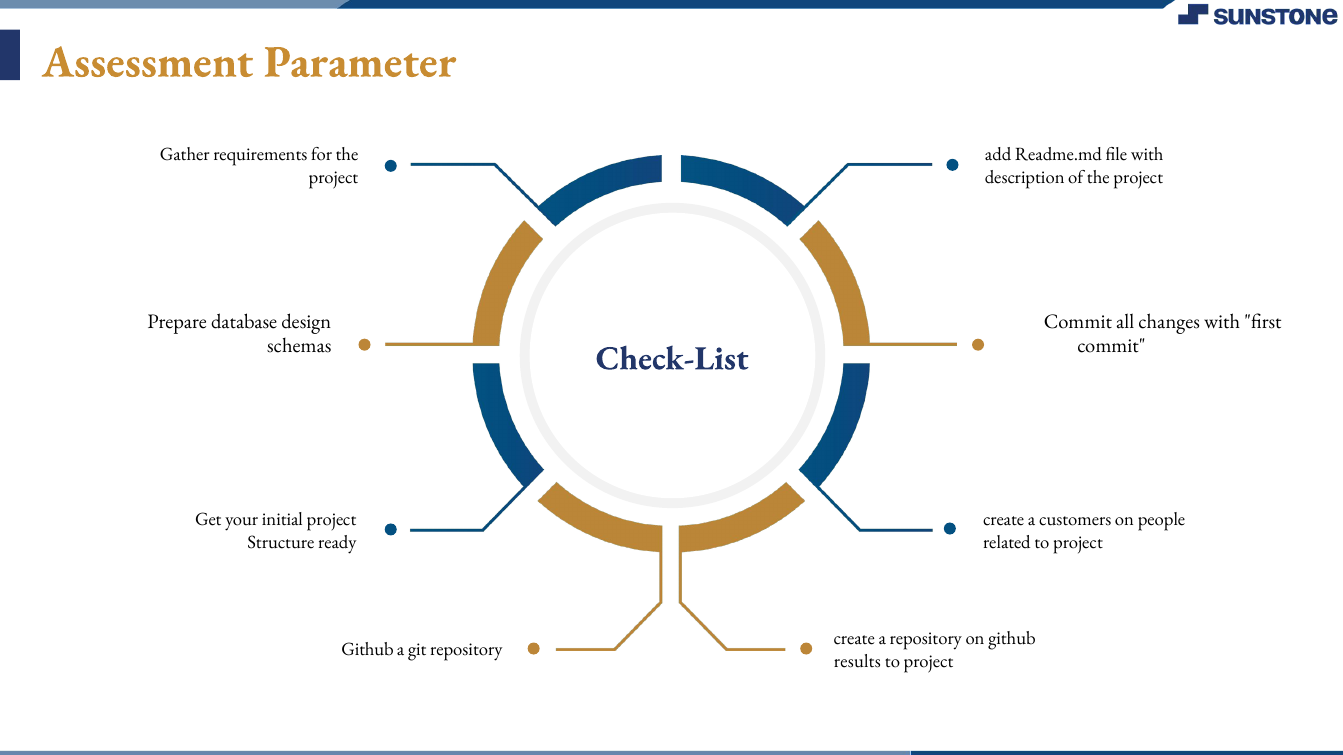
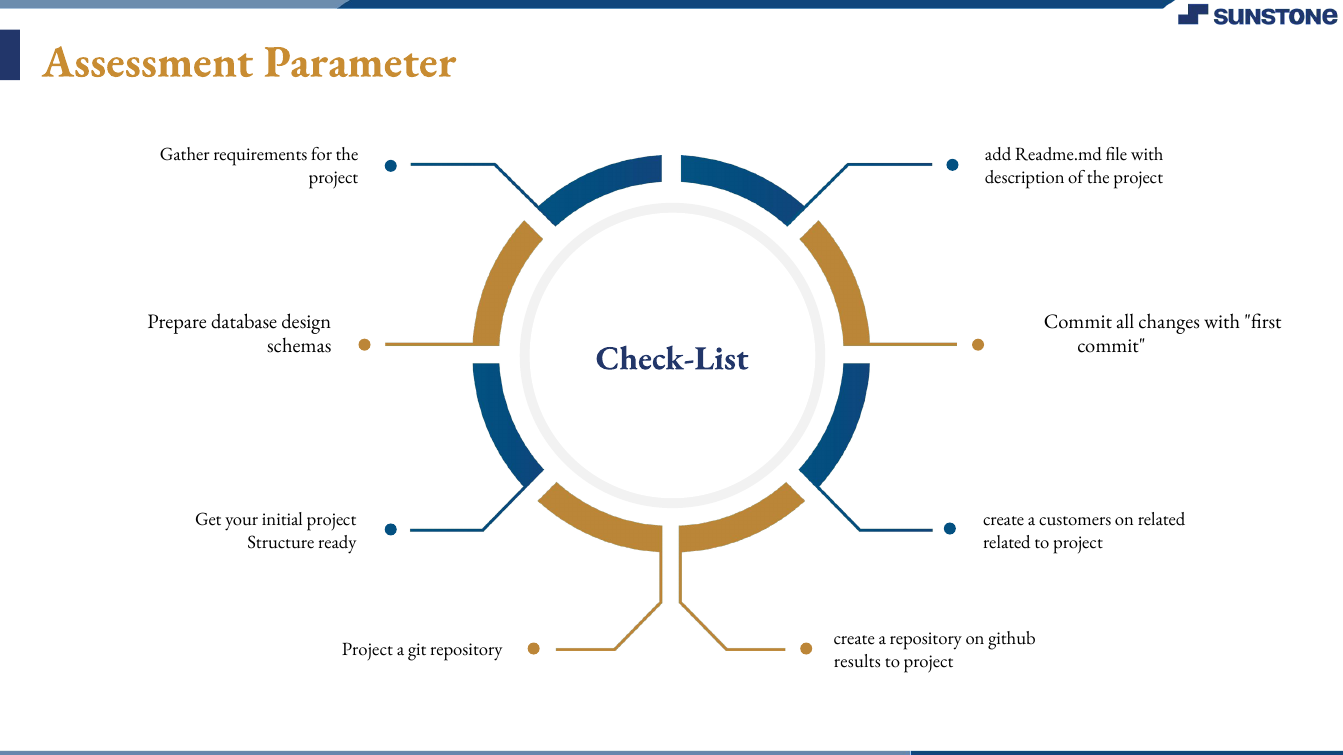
on people: people -> related (1162, 520)
Github: Github -> Project (367, 650)
